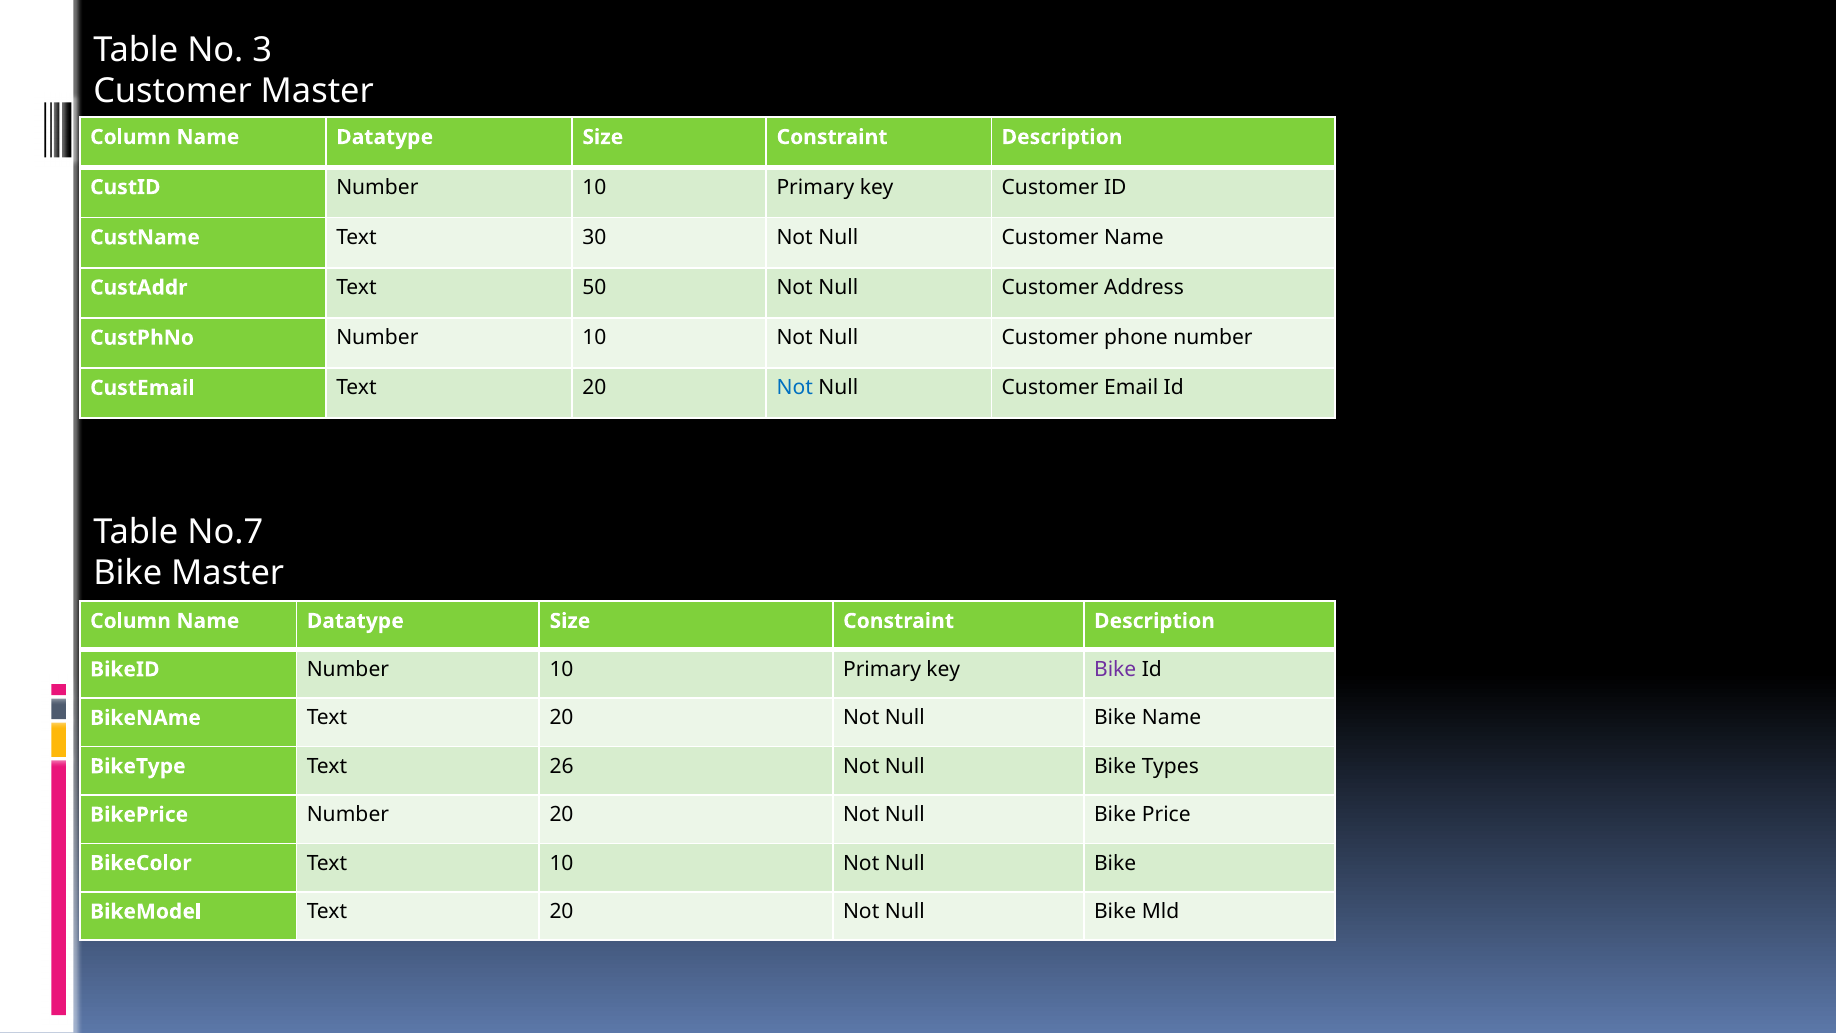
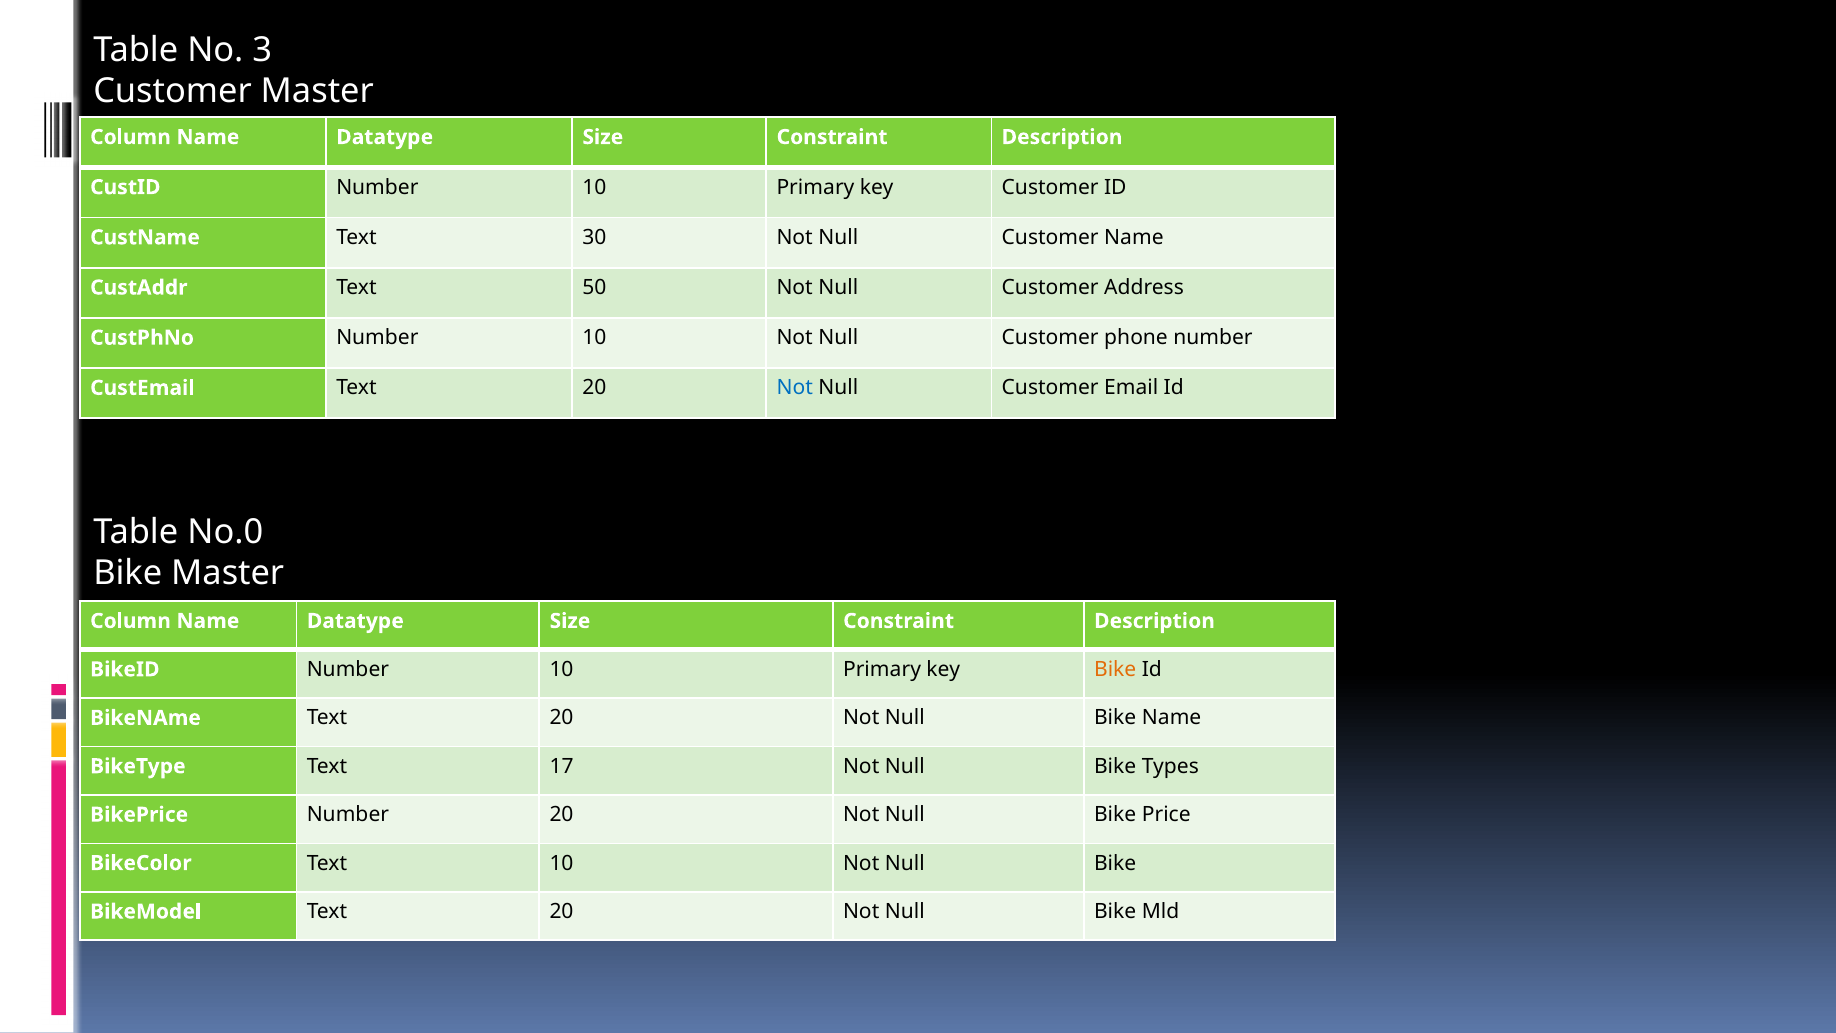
No.7: No.7 -> No.0 (225, 532)
Bike colour: purple -> orange (1115, 669)
26: 26 -> 17 (562, 766)
